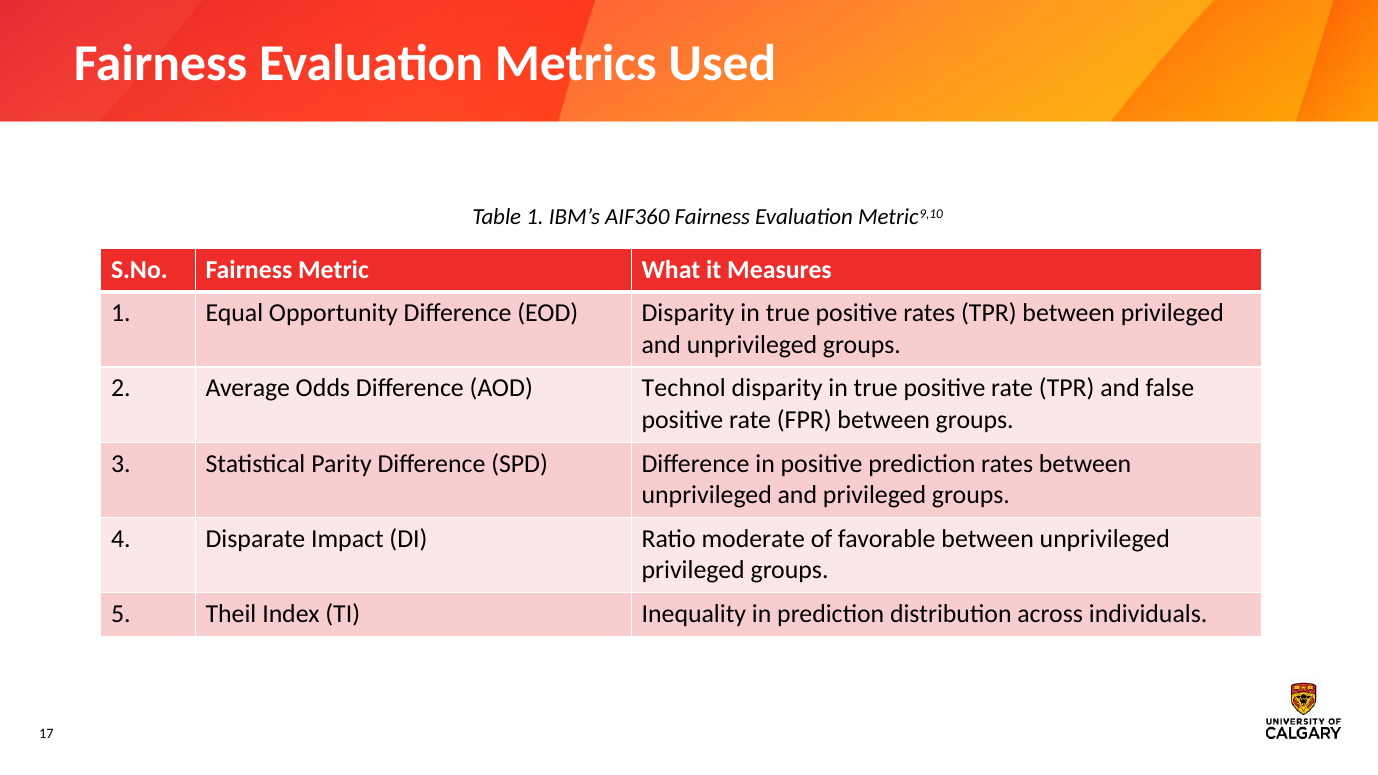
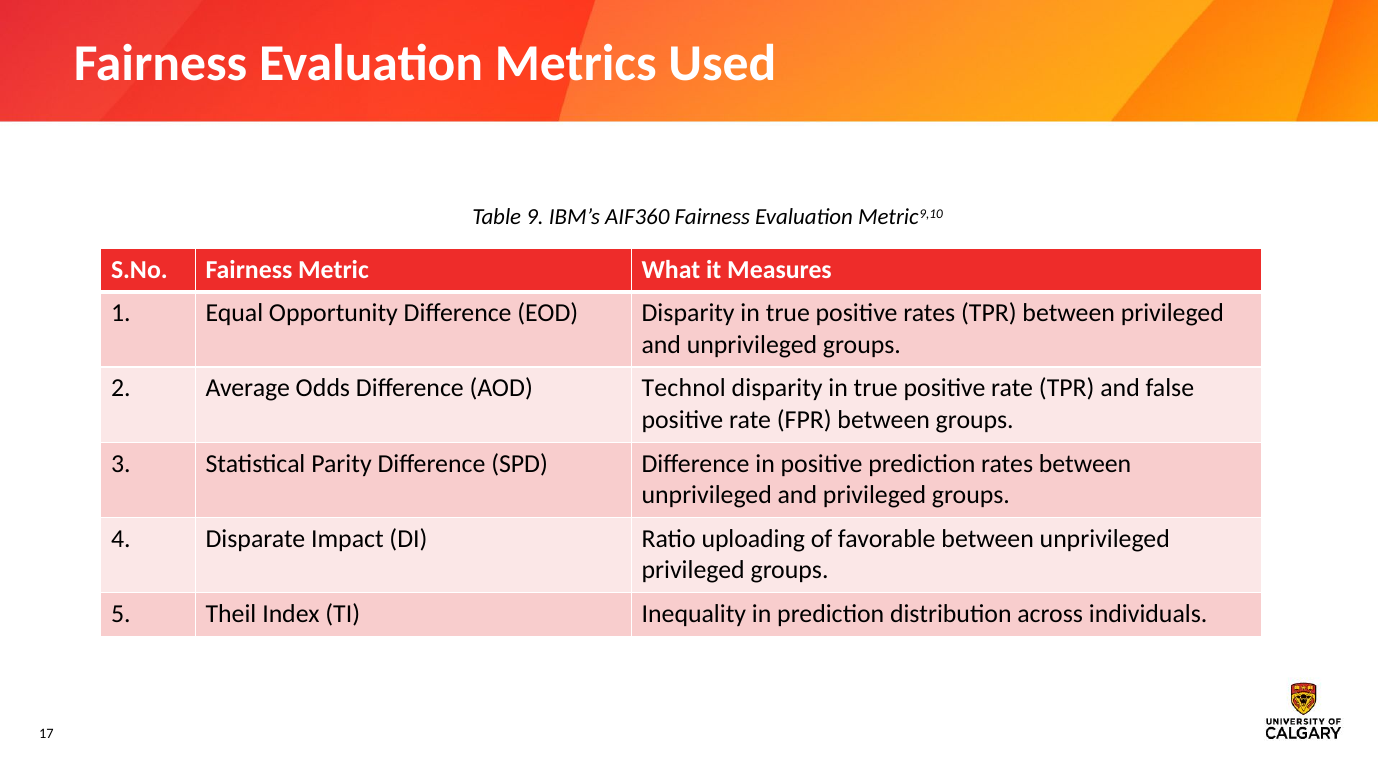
Table 1: 1 -> 9 (535, 217)
moderate: moderate -> uploading (753, 539)
